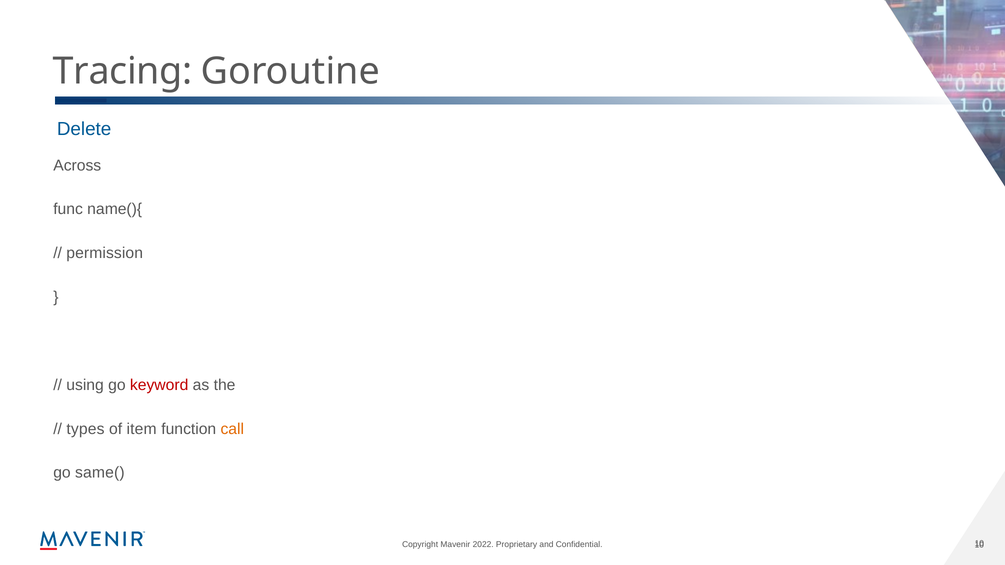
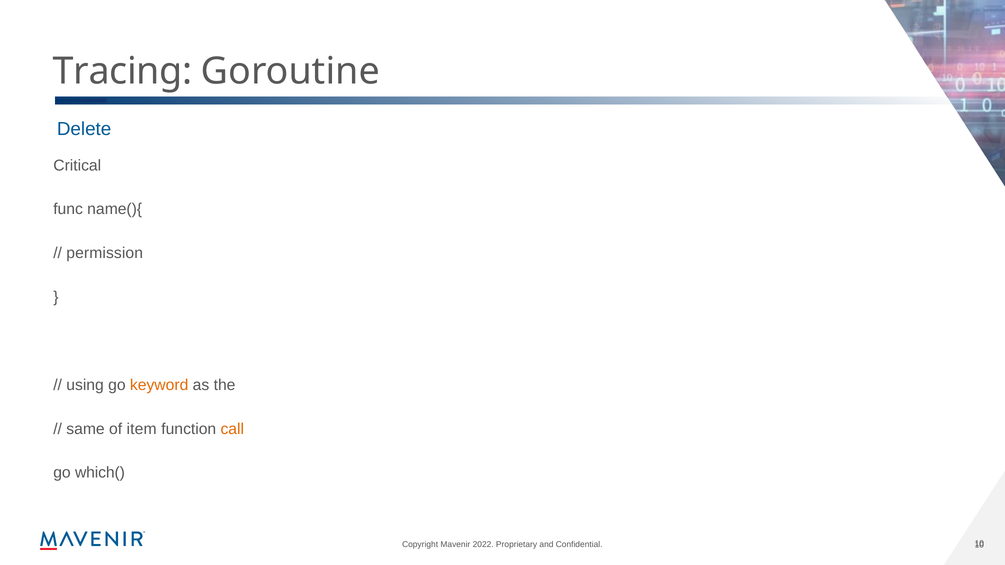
Across: Across -> Critical (77, 165)
keyword colour: red -> orange (159, 385)
types: types -> same (86, 429)
same(: same( -> which( (100, 473)
